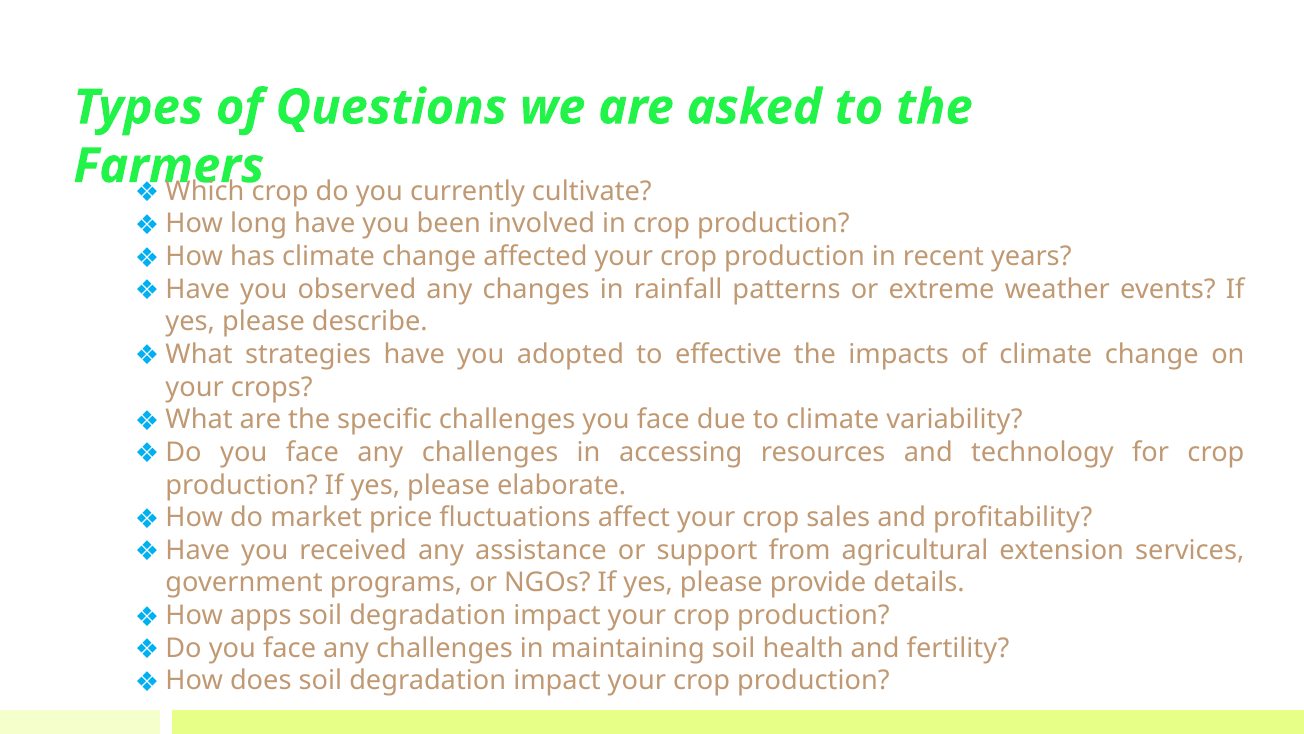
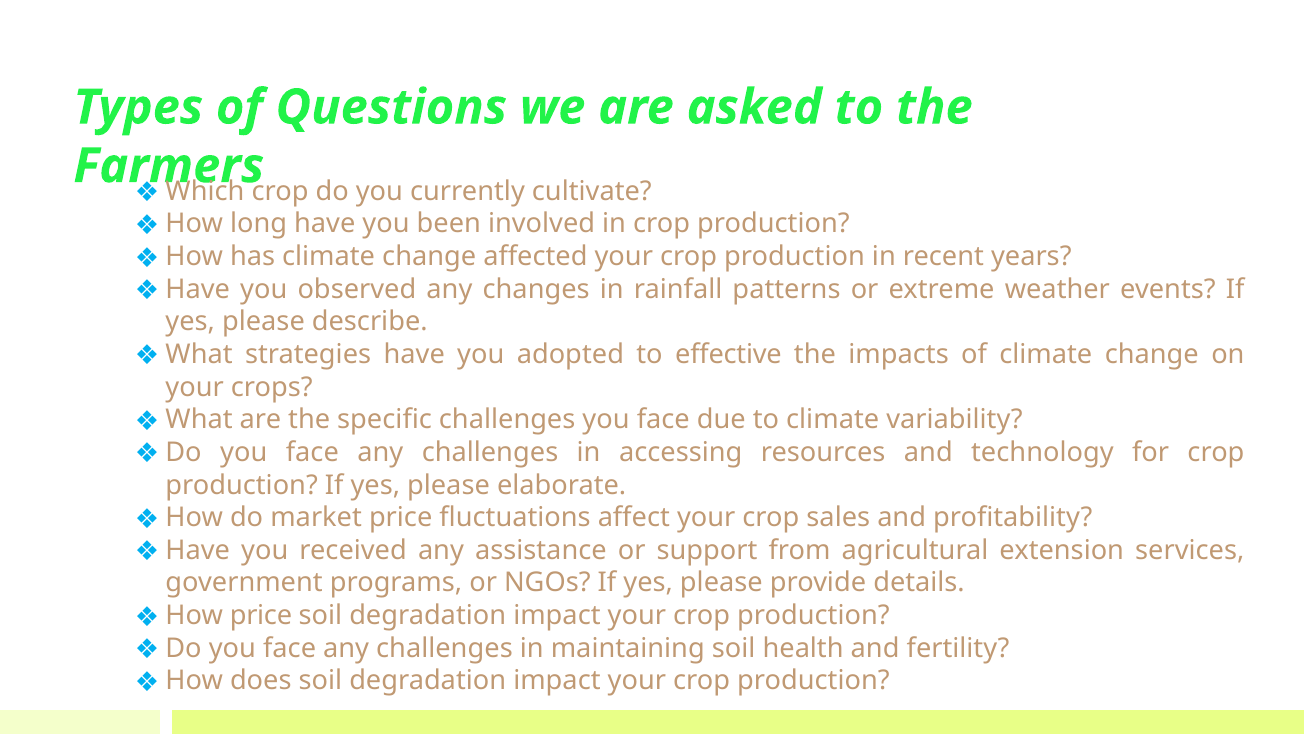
How apps: apps -> price (261, 615)
